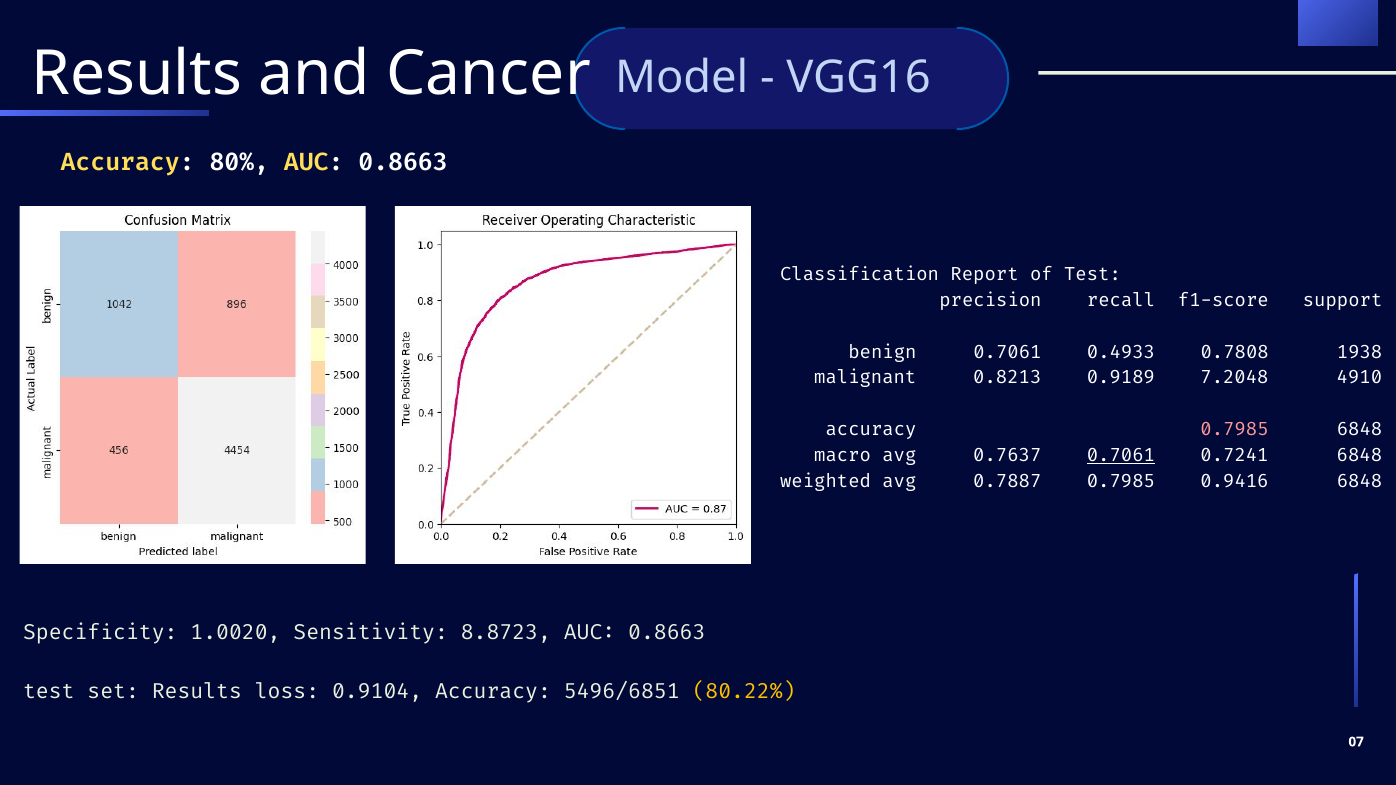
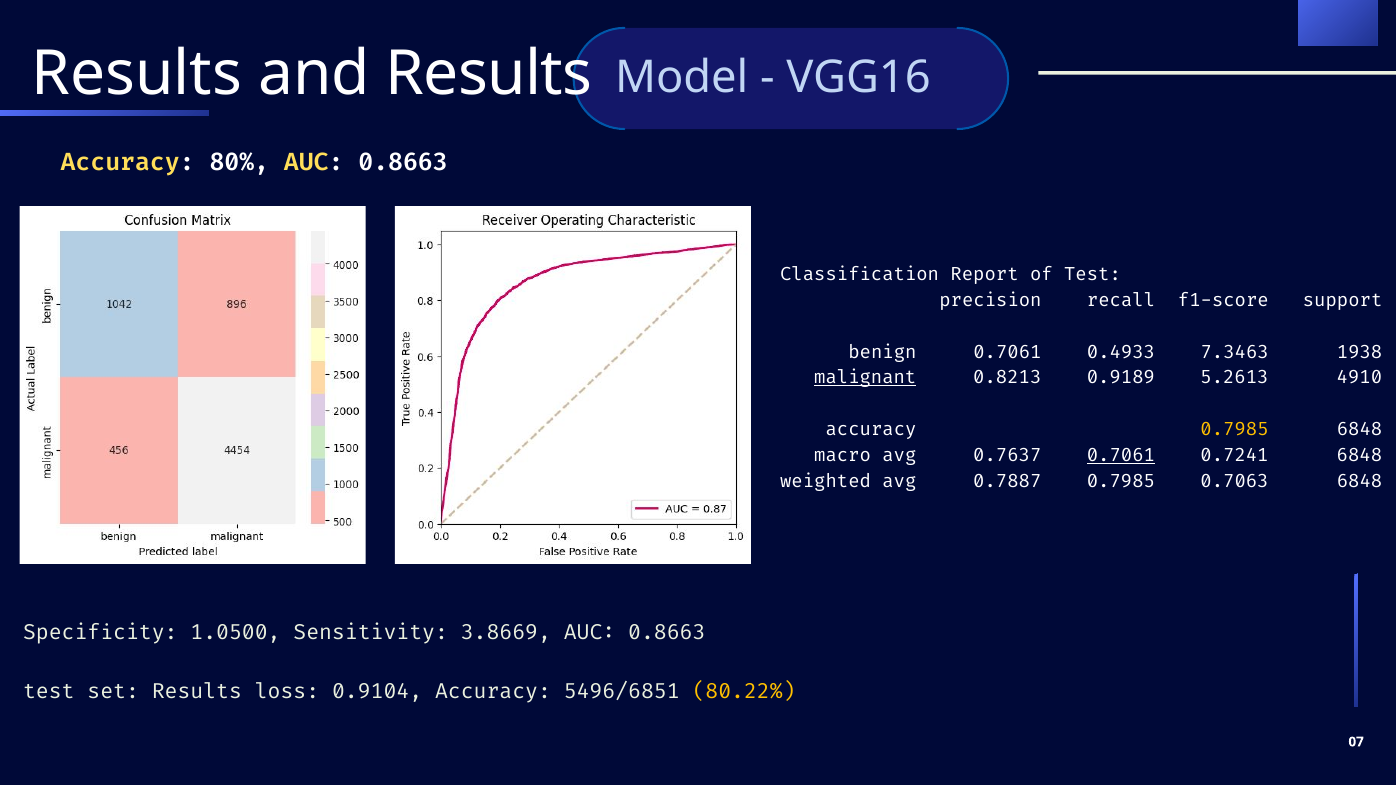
and Cancer: Cancer -> Results (489, 74)
0.7808: 0.7808 -> 7.3463 (1235, 352)
malignant underline: none -> present (865, 378)
7.2048: 7.2048 -> 5.2613 (1234, 378)
0.7985 colour: pink -> yellow (1235, 430)
0.9416: 0.9416 -> 0.7063 (1235, 481)
1.0020: 1.0020 -> 1.0500 (235, 633)
8.8723: 8.8723 -> 3.8669 (506, 633)
